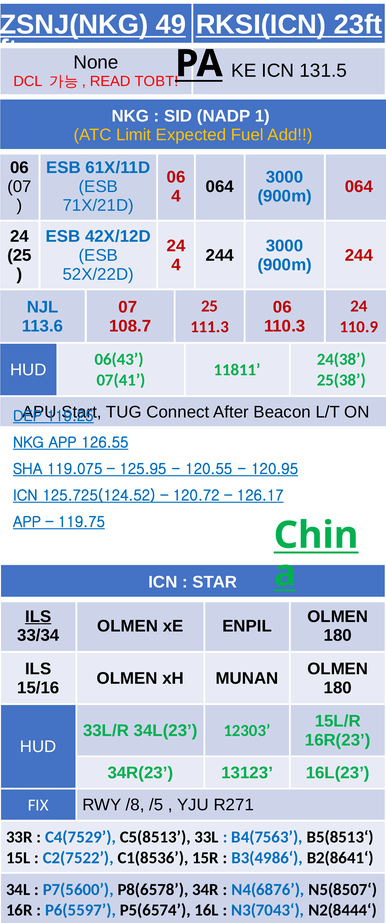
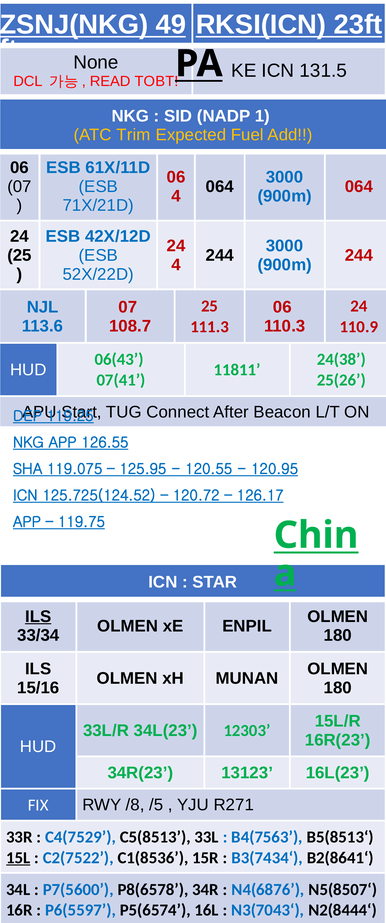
Limit: Limit -> Trim (133, 135)
25(38: 25(38 -> 25(26 (341, 380)
15L underline: none -> present (18, 858)
B3(4986‘: B3(4986‘ -> B3(7434‘ (267, 858)
